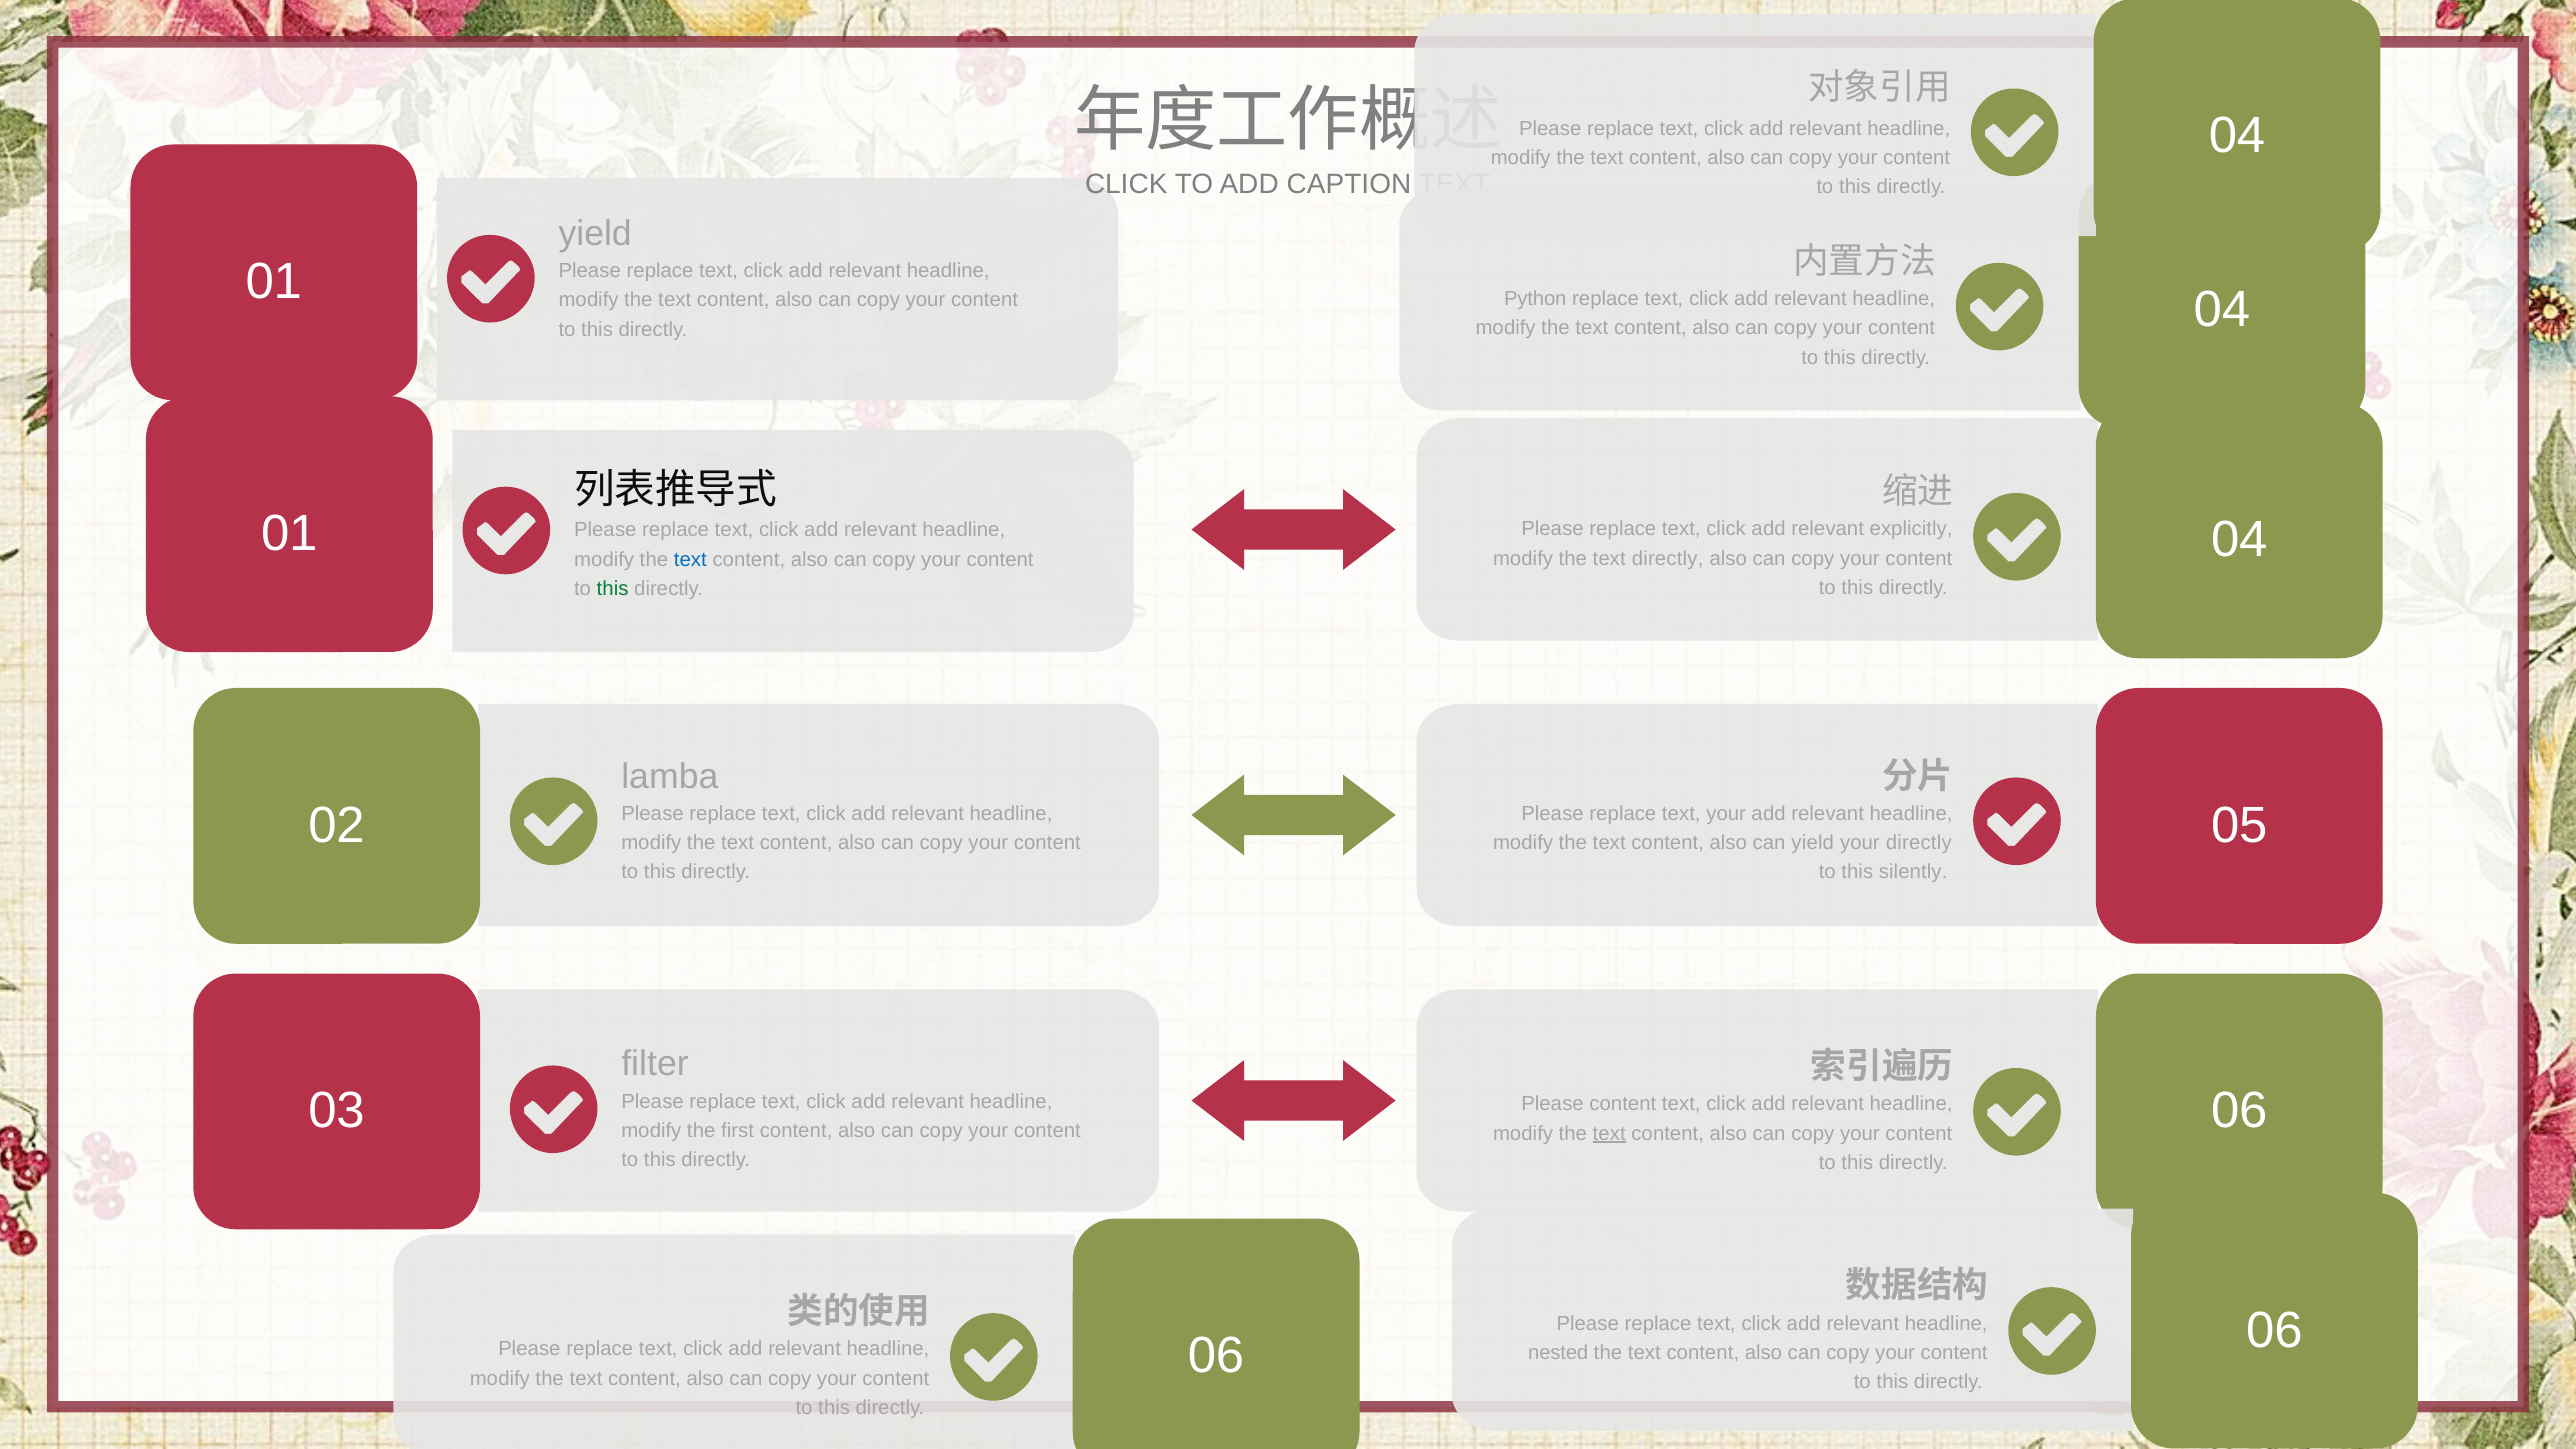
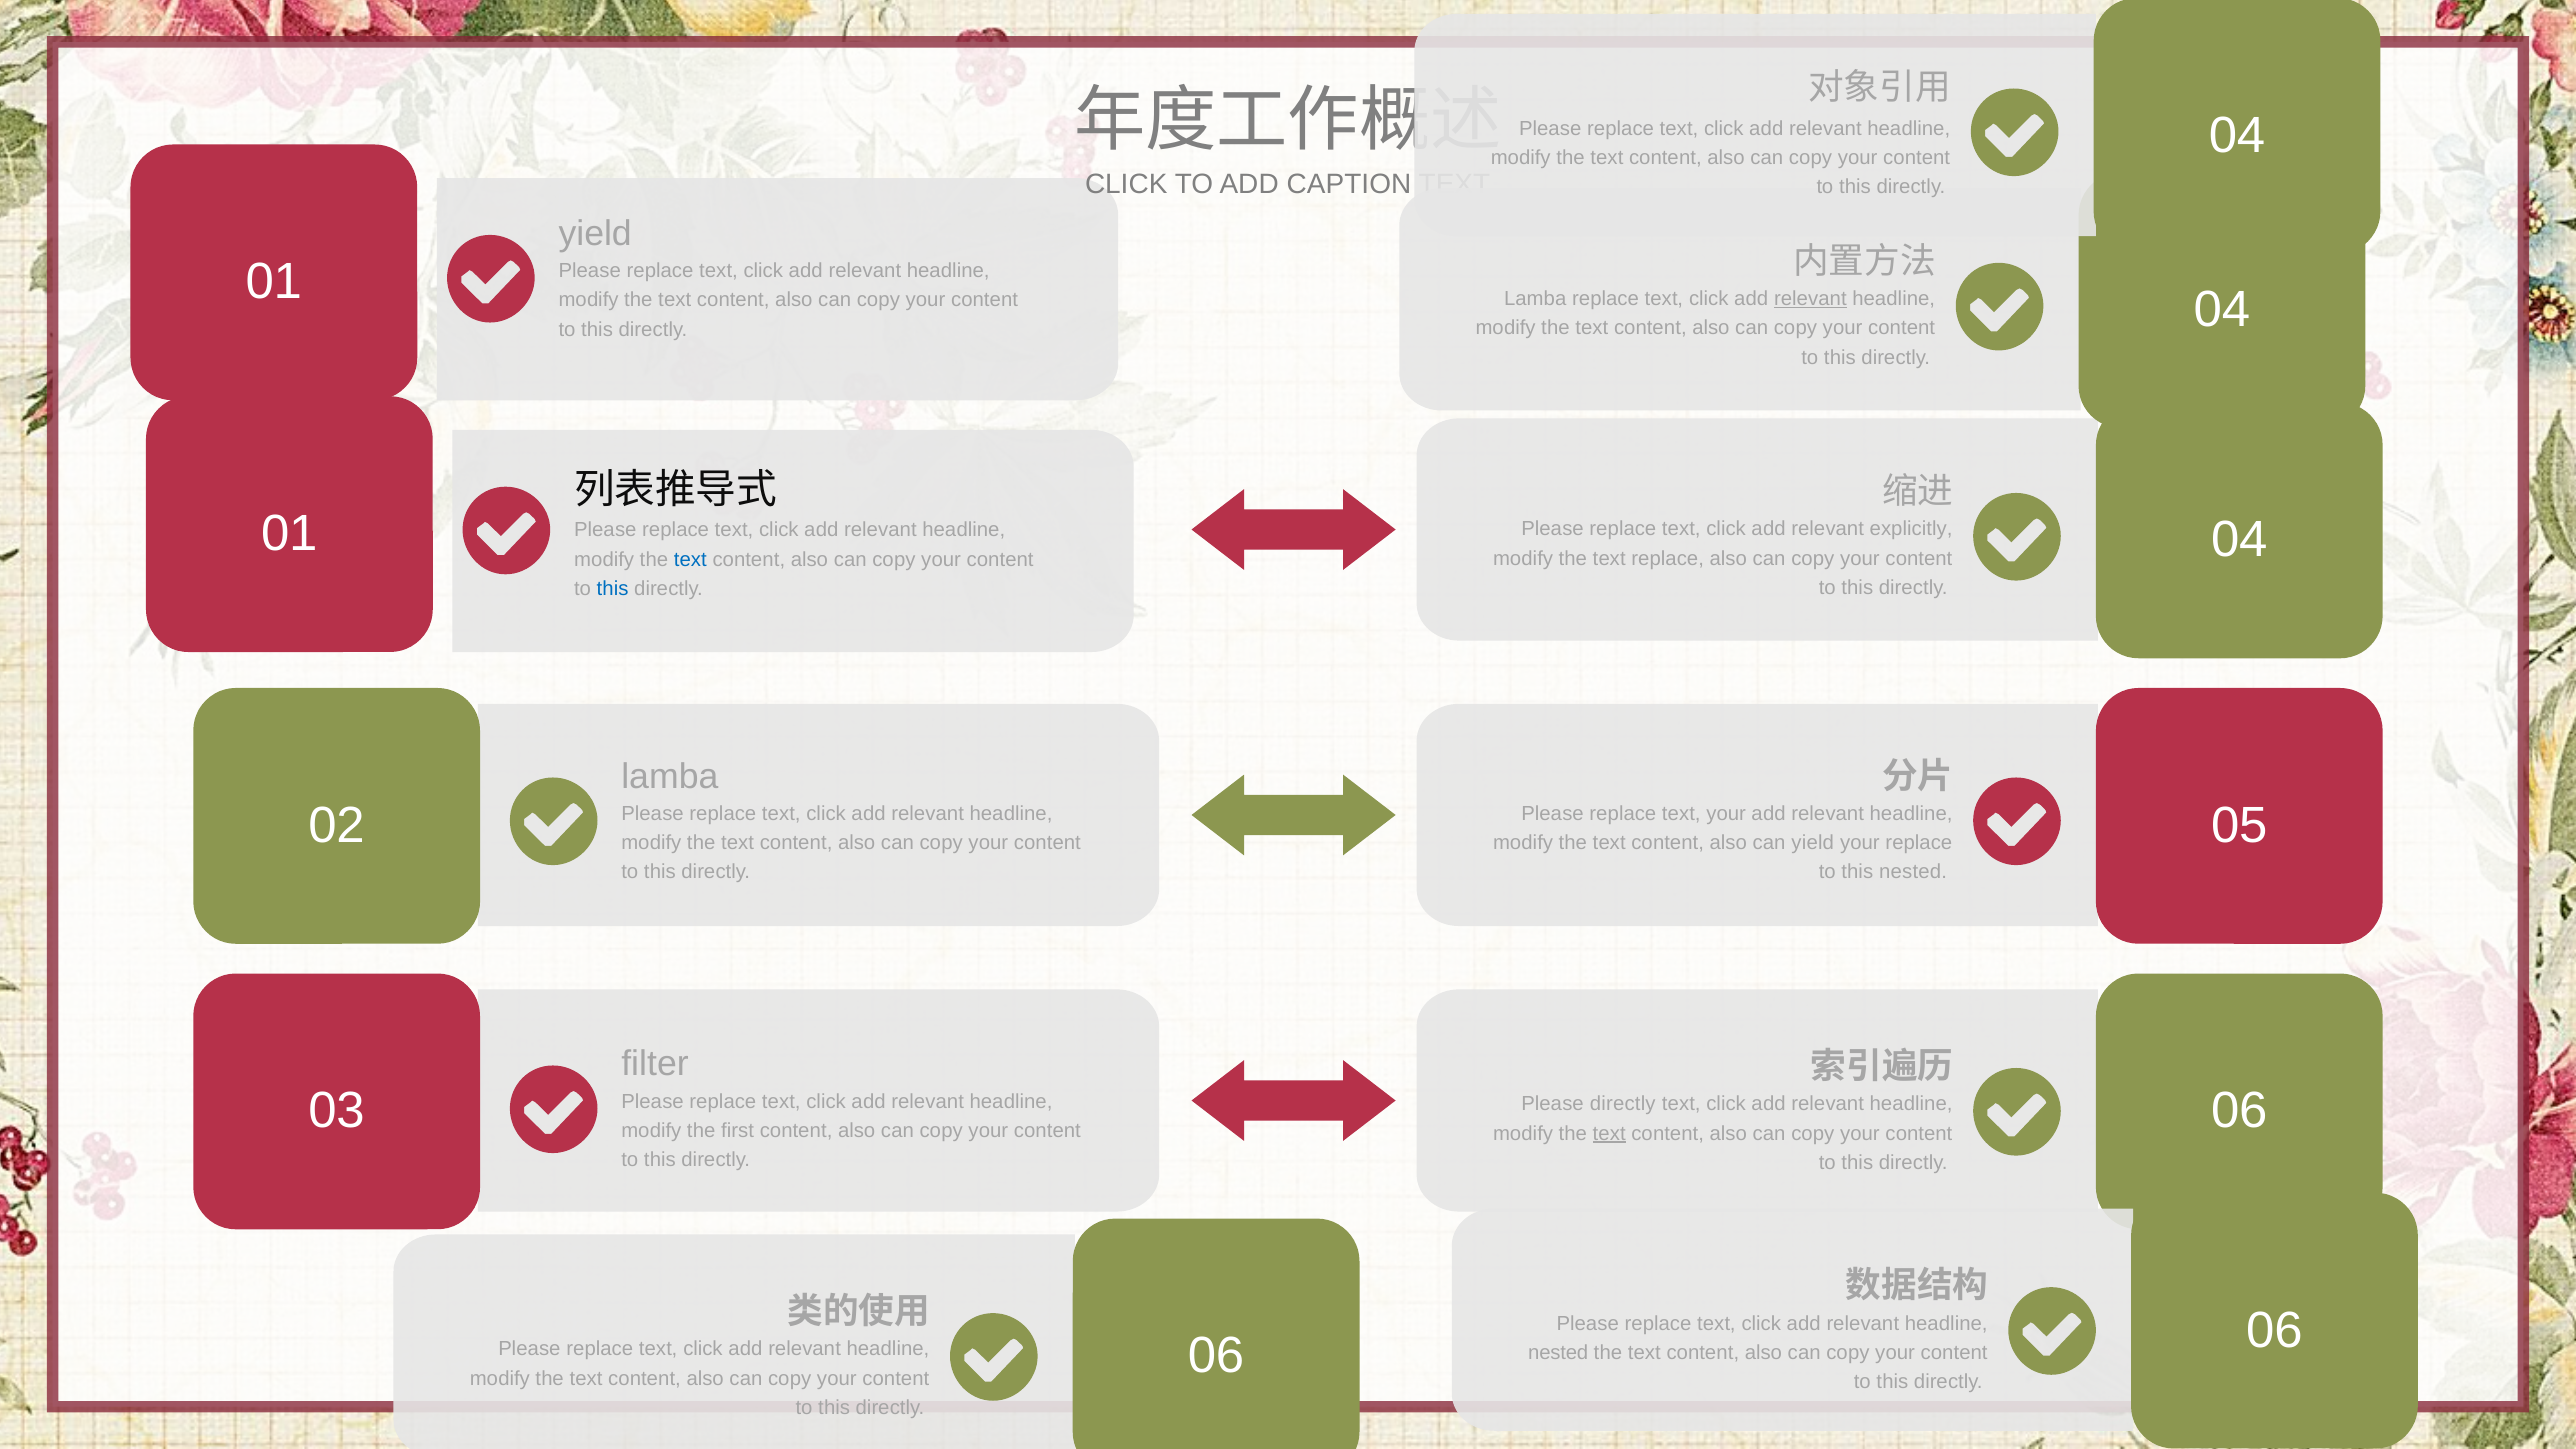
Python: Python -> Lamba (1535, 299)
relevant underline: none -> present (1810, 299)
text directly: directly -> replace (1668, 558)
this colour: green -> blue (613, 589)
your directly: directly -> replace (1919, 843)
this silently: silently -> nested (1913, 872)
Please content: content -> directly (1623, 1104)
